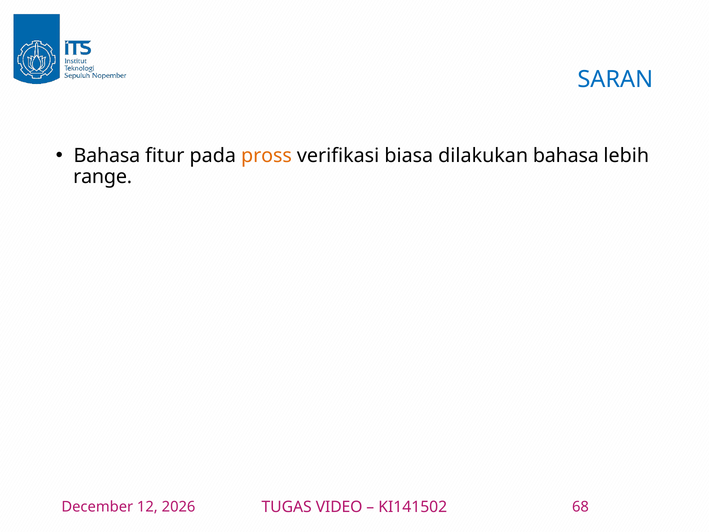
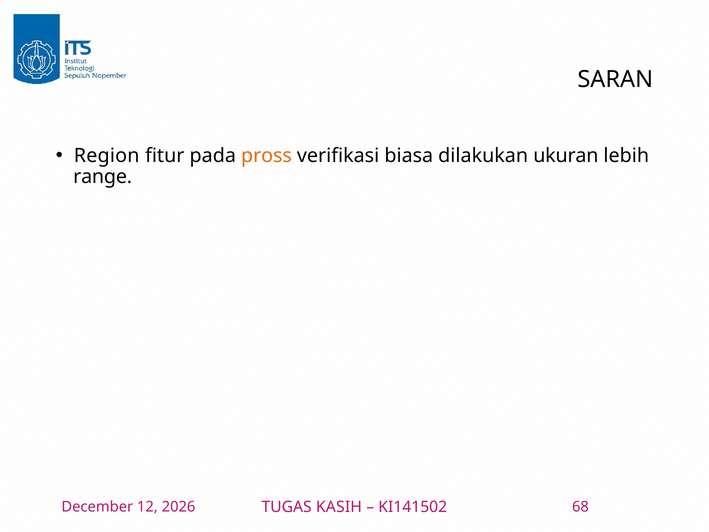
SARAN colour: blue -> black (615, 80)
Bahasa: Bahasa -> Region (107, 156)
dilakukan bahasa: bahasa -> ukuran (566, 156)
VIDEO: VIDEO -> KASIH (339, 507)
